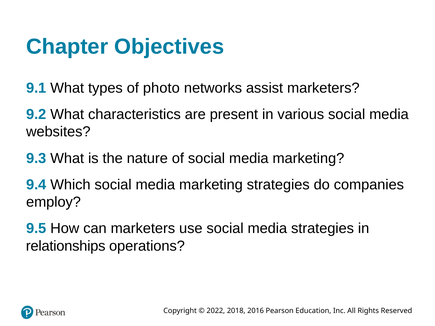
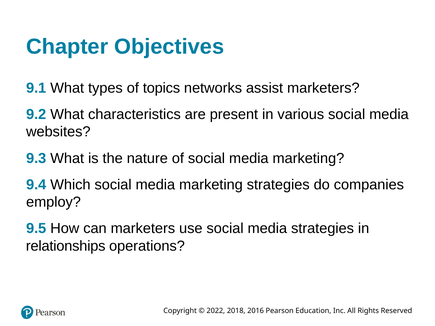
photo: photo -> topics (161, 88)
